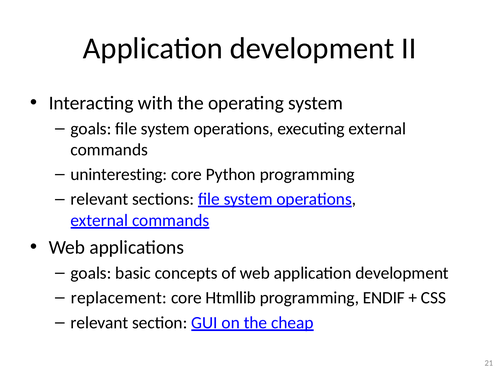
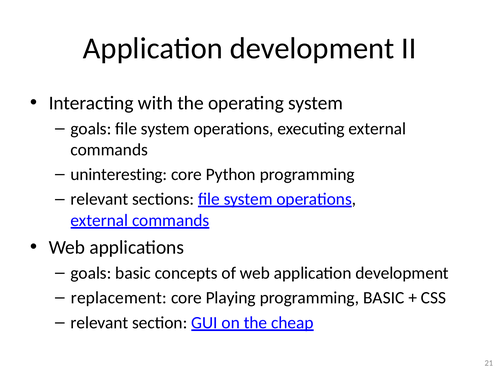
Htmllib: Htmllib -> Playing (231, 298)
programming ENDIF: ENDIF -> BASIC (384, 298)
